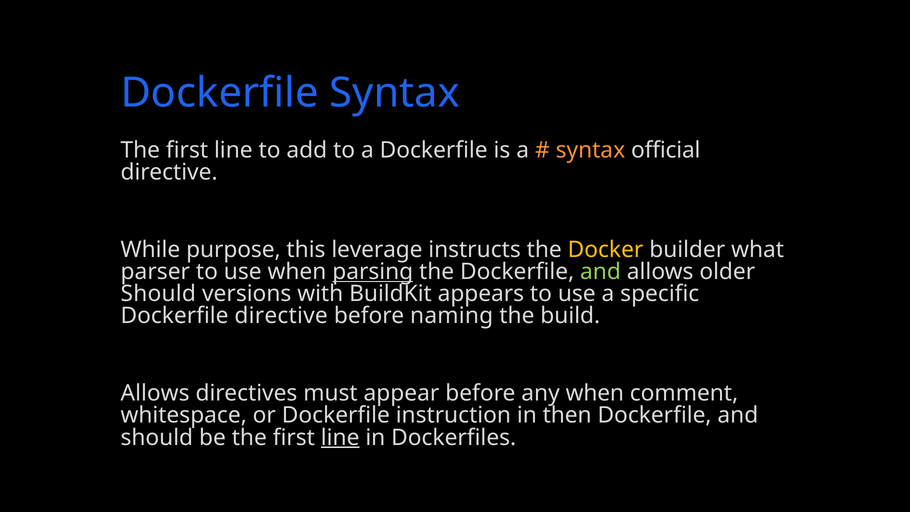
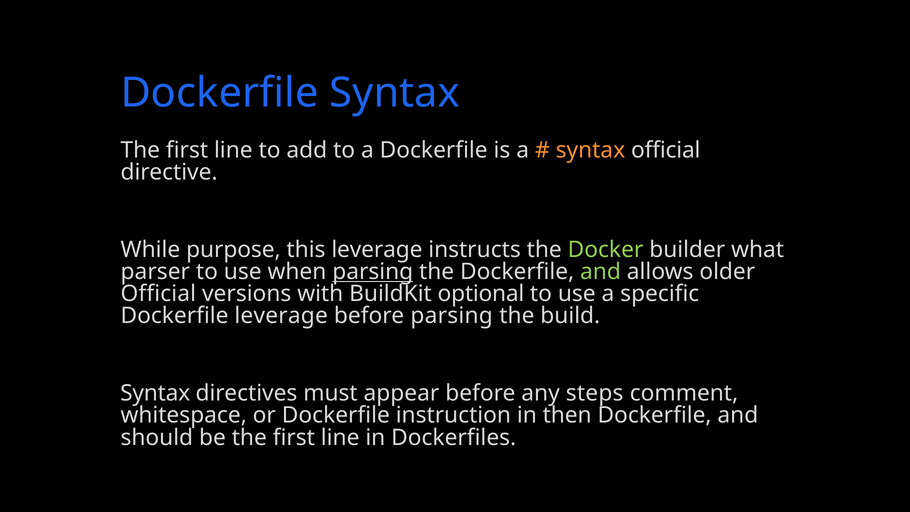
Docker colour: yellow -> light green (606, 250)
Should: Should -> Official (158, 294)
appears: appears -> optional (481, 294)
Dockerfile directive: directive -> leverage (281, 316)
before naming: naming -> parsing (452, 316)
Allows: Allows -> Syntax (155, 393)
any when: when -> steps (595, 393)
line underline: present -> none (340, 437)
